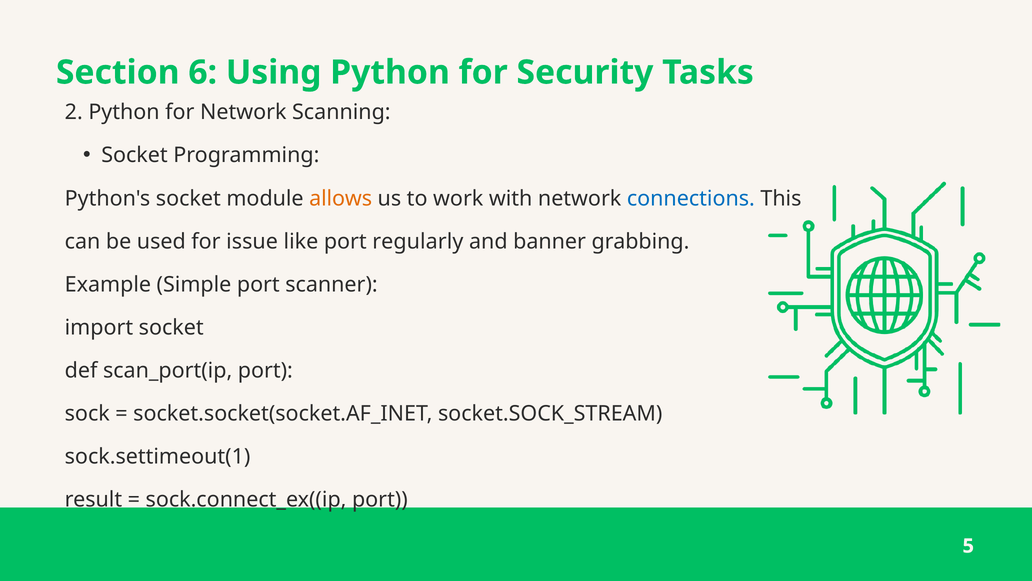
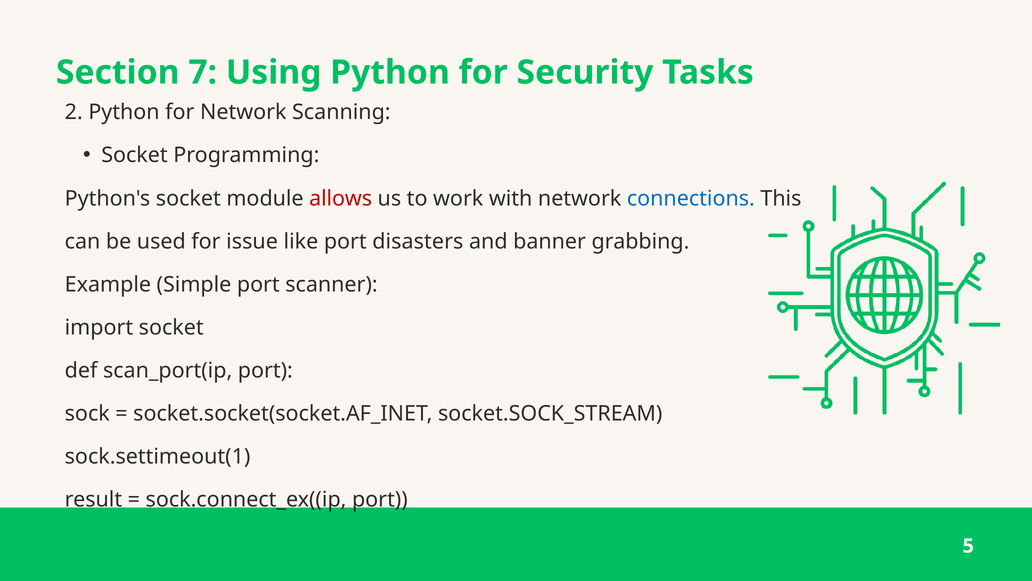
6: 6 -> 7 (203, 72)
allows colour: orange -> red (341, 198)
regularly: regularly -> disasters (418, 241)
